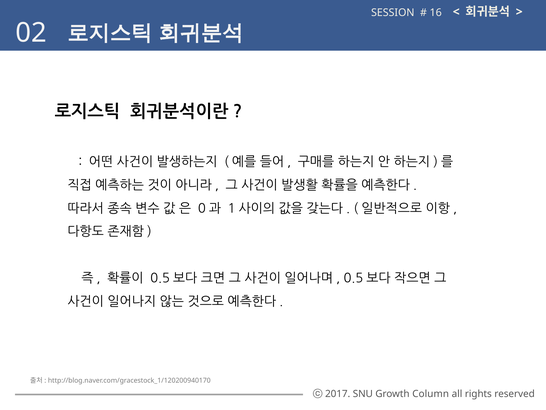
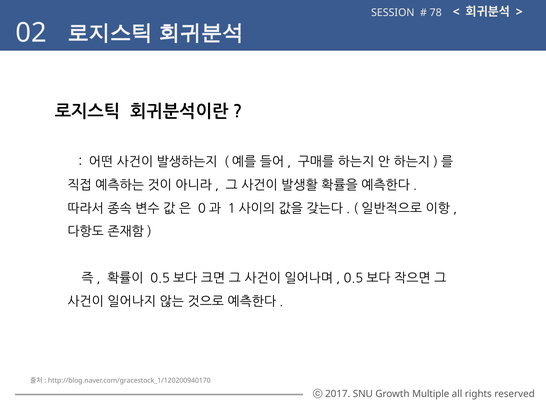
16: 16 -> 78 (436, 13)
Column: Column -> Multiple (431, 393)
